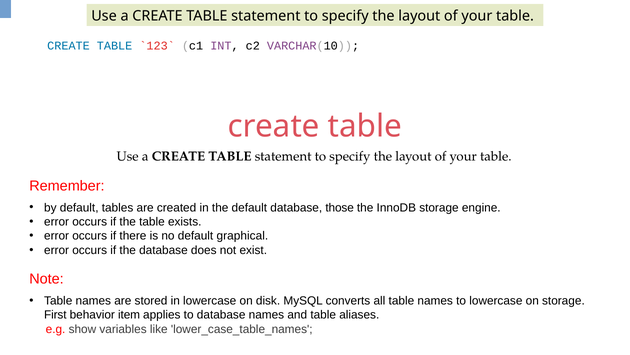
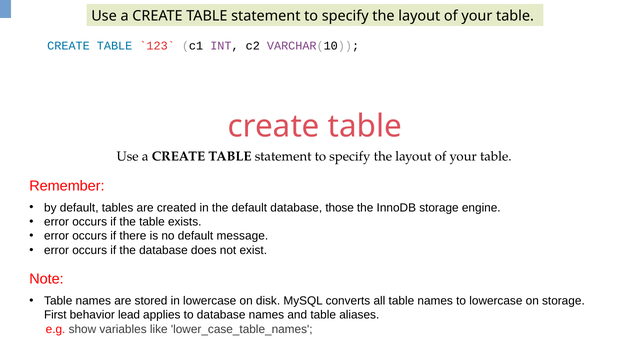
graphical: graphical -> message (242, 236)
item: item -> lead (129, 315)
